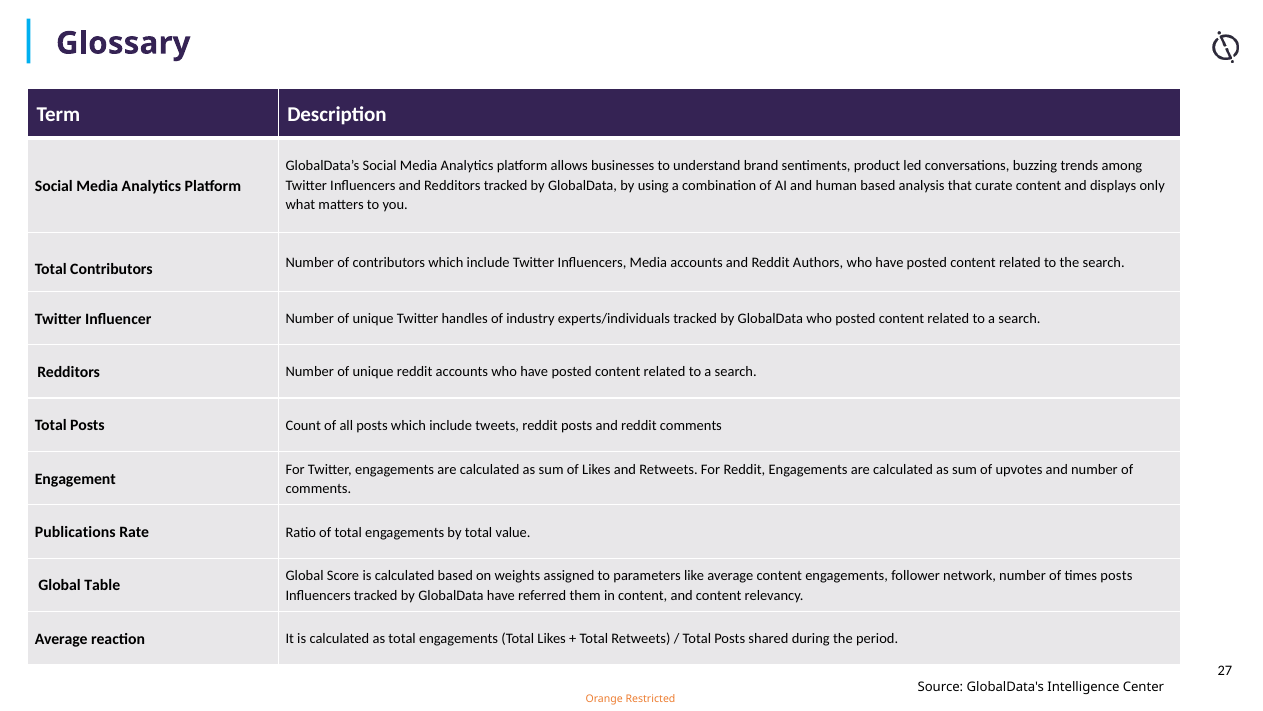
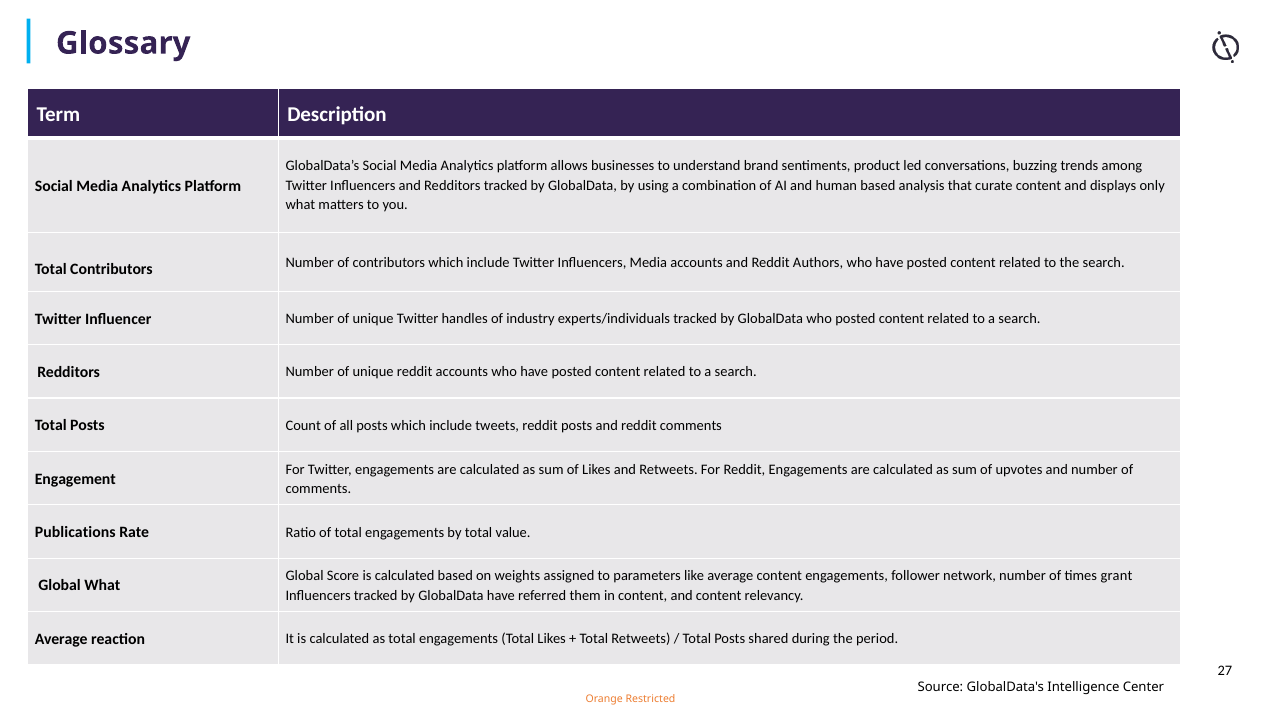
times posts: posts -> grant (1116, 576)
Global Table: Table -> What (102, 585)
